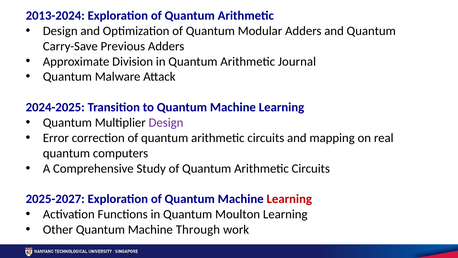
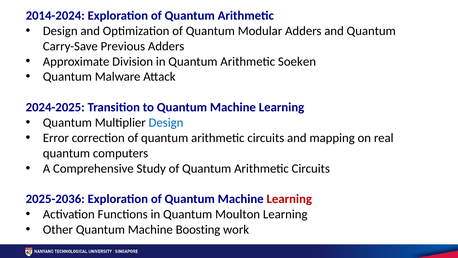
2013-2024: 2013-2024 -> 2014-2024 (55, 16)
Journal: Journal -> Soeken (297, 61)
Design colour: purple -> blue (166, 122)
2025-2027: 2025-2027 -> 2025-2036 (55, 199)
Through: Through -> Boosting (198, 229)
